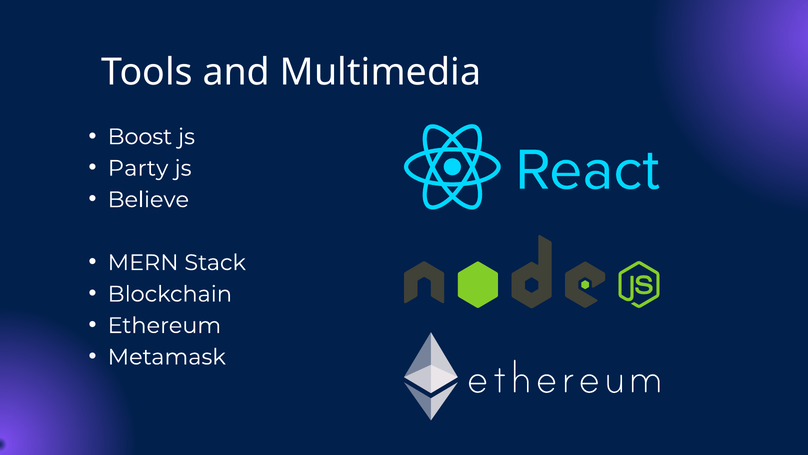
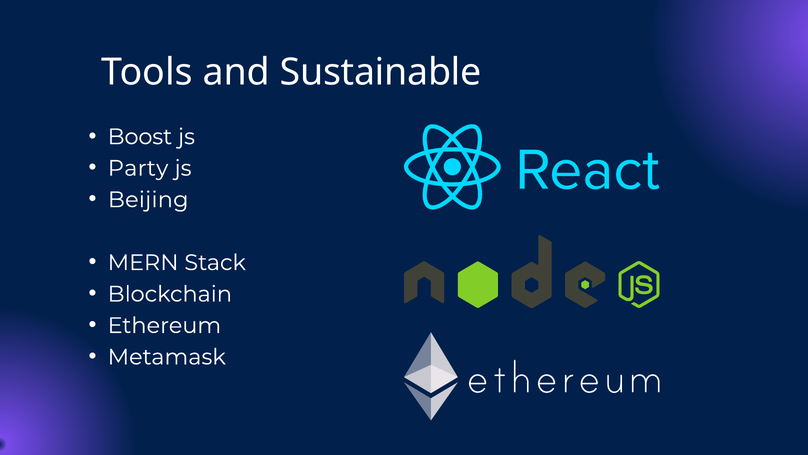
Multimedia: Multimedia -> Sustainable (381, 72)
Believe: Believe -> Beijing (148, 200)
